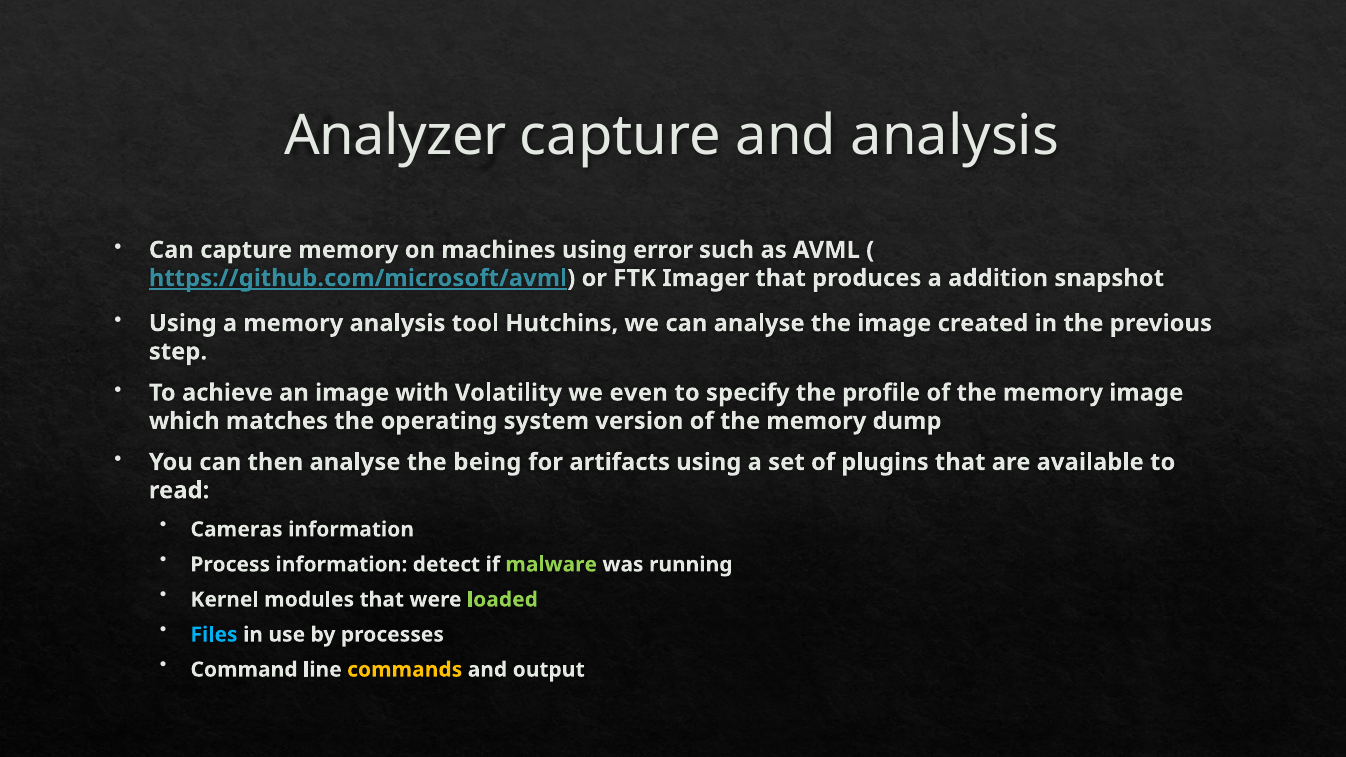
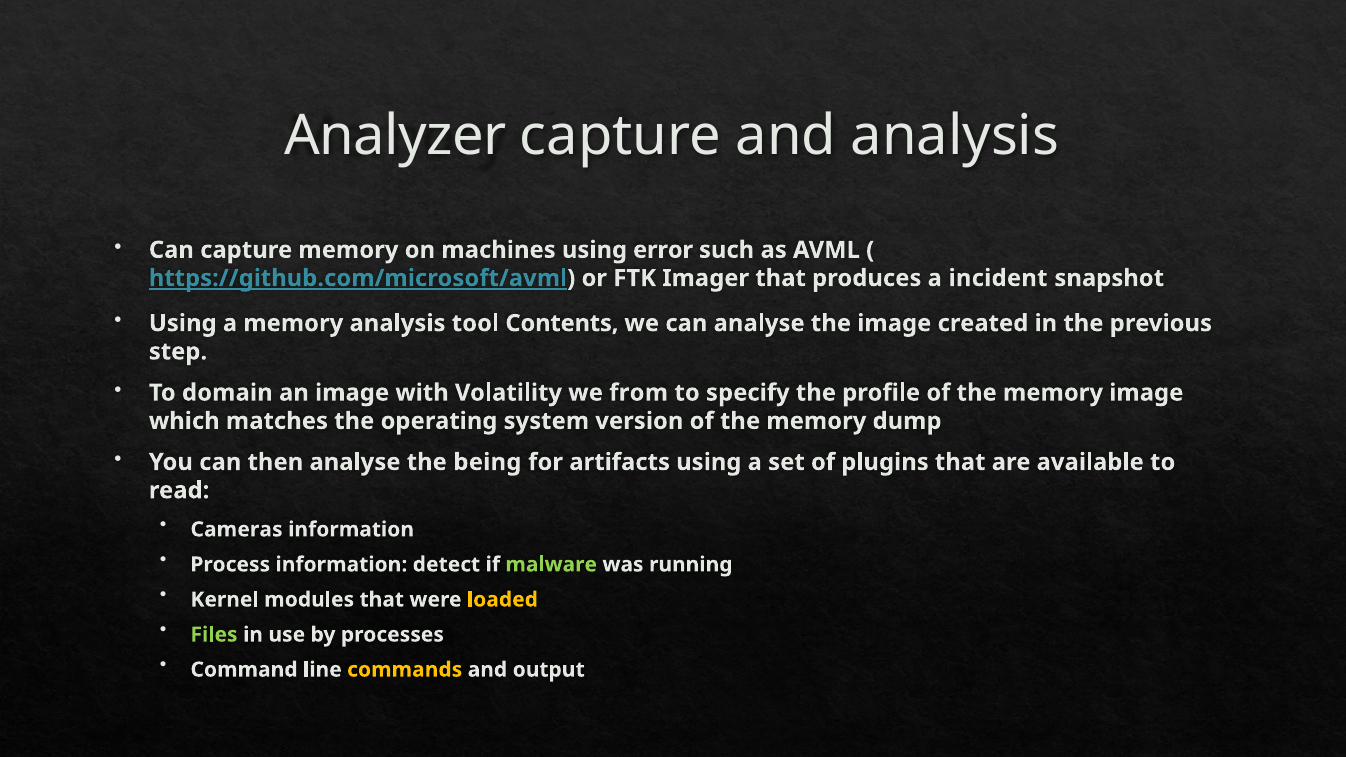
addition: addition -> incident (998, 278)
Hutchins: Hutchins -> Contents (562, 323)
achieve: achieve -> domain (227, 393)
even: even -> from (639, 393)
loaded colour: light green -> yellow (502, 600)
Files colour: light blue -> light green (214, 635)
